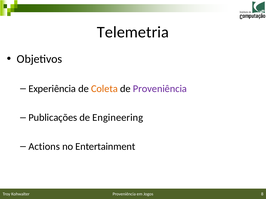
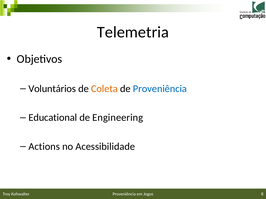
Experiência: Experiência -> Voluntários (52, 89)
Proveniência colour: purple -> blue (160, 89)
Publicações: Publicações -> Educational (53, 118)
Entertainment: Entertainment -> Acessibilidade (105, 147)
